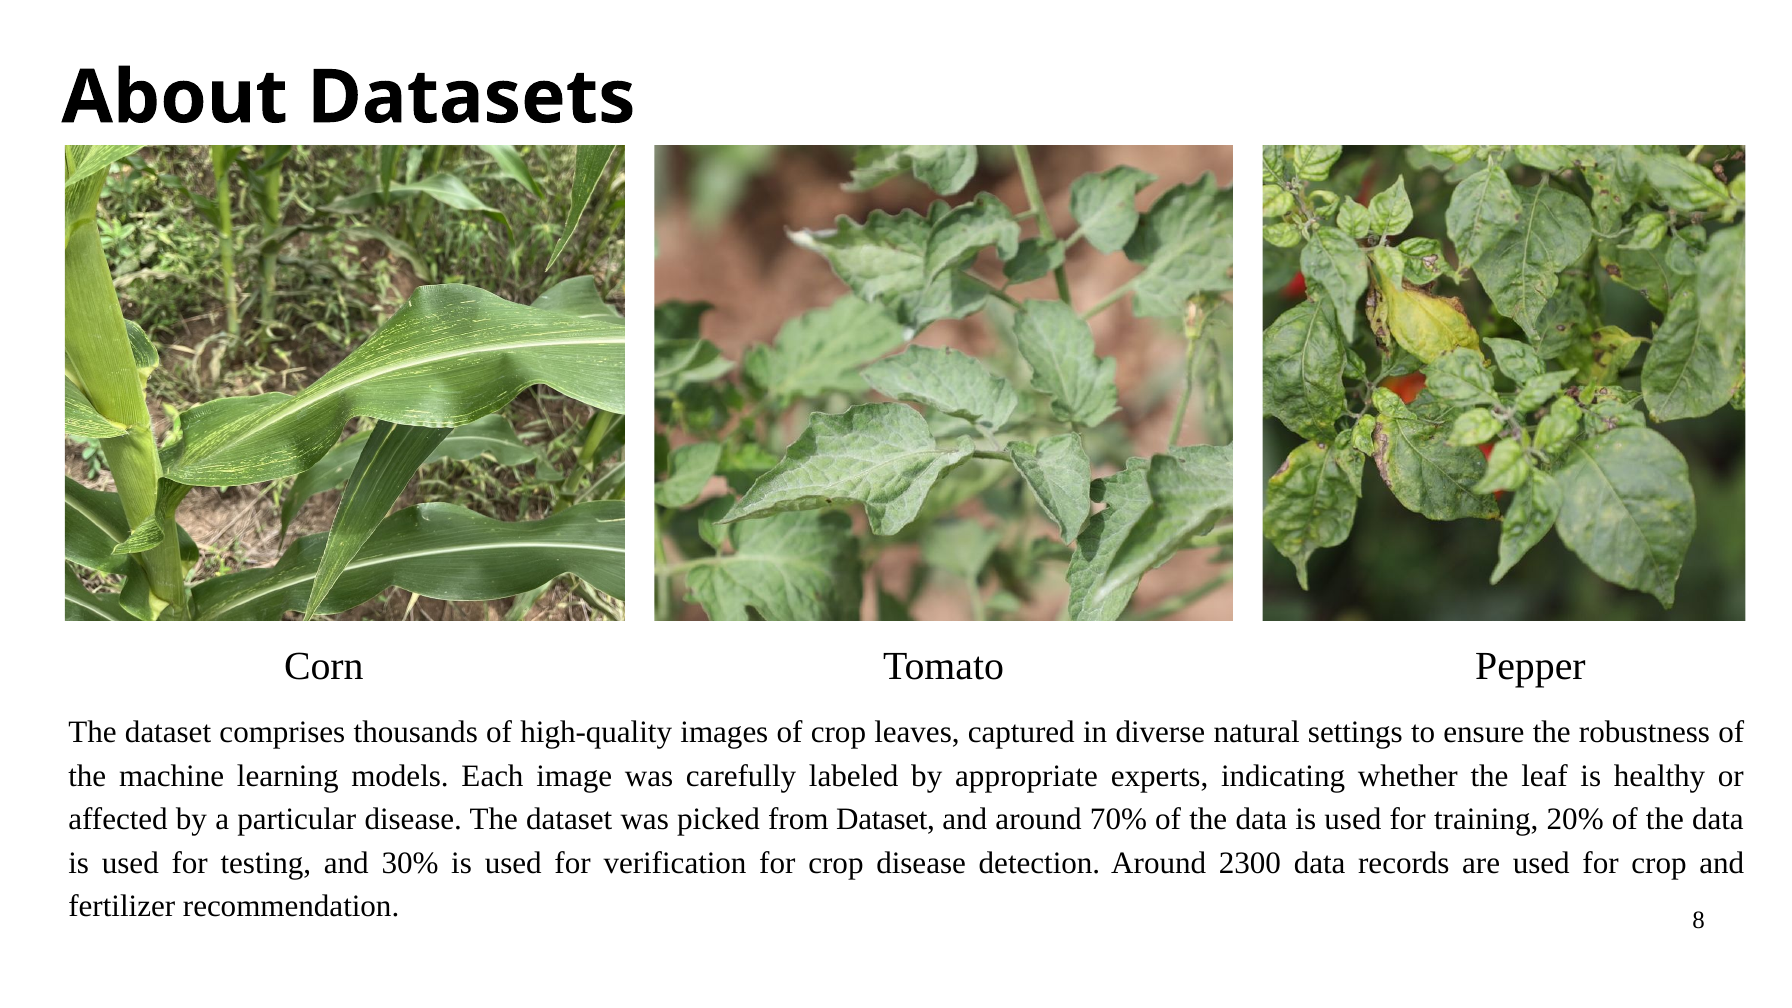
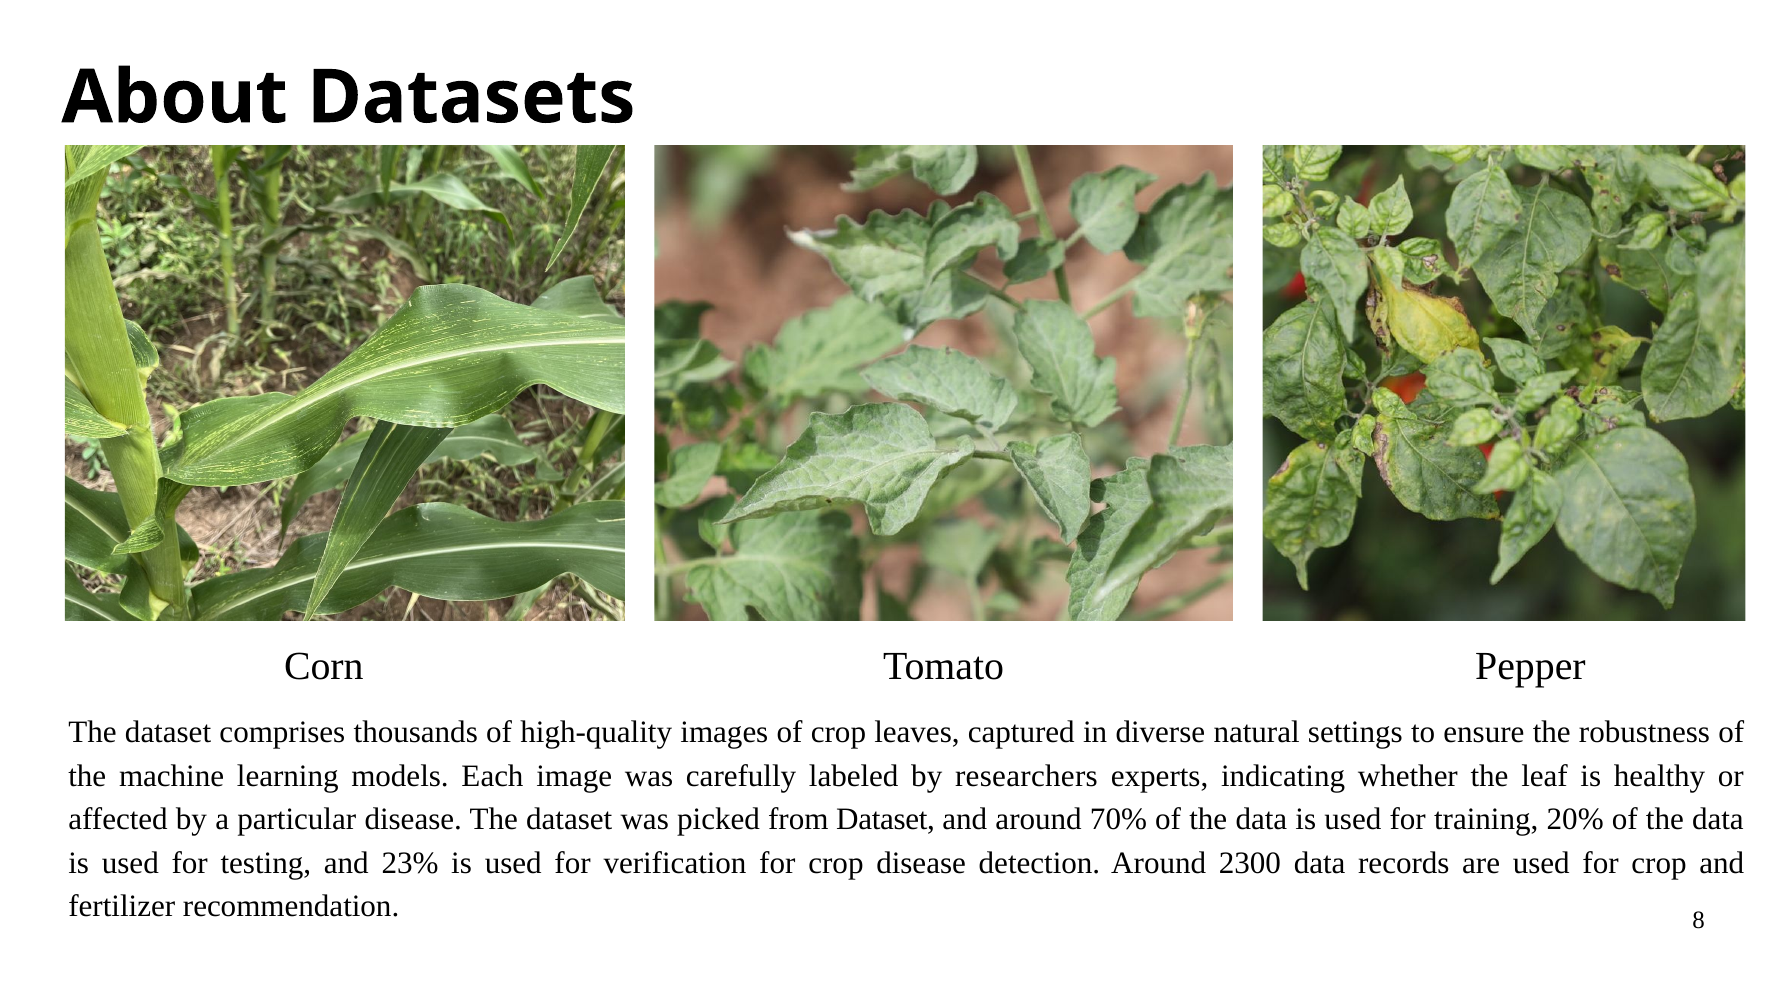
appropriate: appropriate -> researchers (1026, 776)
30%: 30% -> 23% (410, 863)
